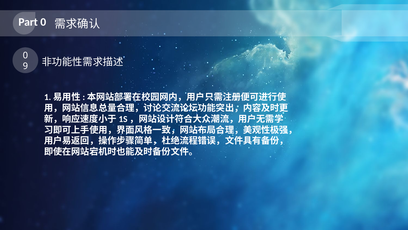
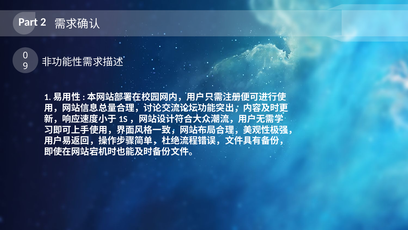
Part 0: 0 -> 2 (43, 22)
